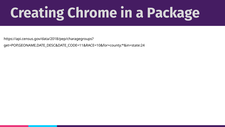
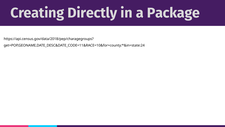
Chrome: Chrome -> Directly (92, 13)
